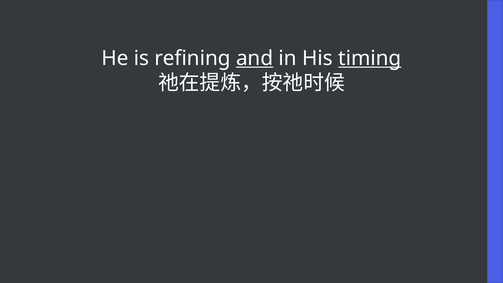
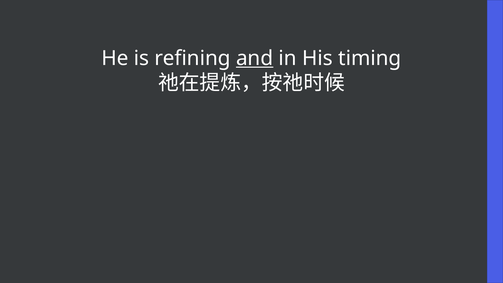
timing underline: present -> none (370, 58)
